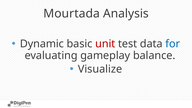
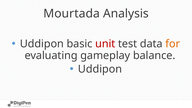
Dynamic: Dynamic -> Uddipon (42, 44)
for colour: blue -> orange (173, 44)
Visualize: Visualize -> Uddipon (100, 69)
